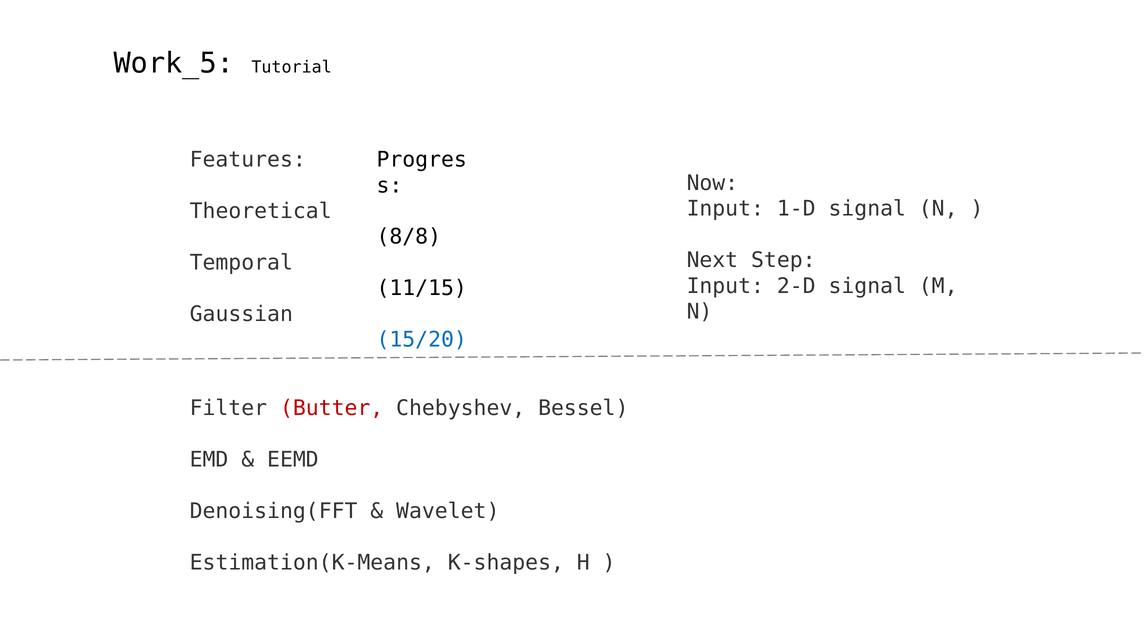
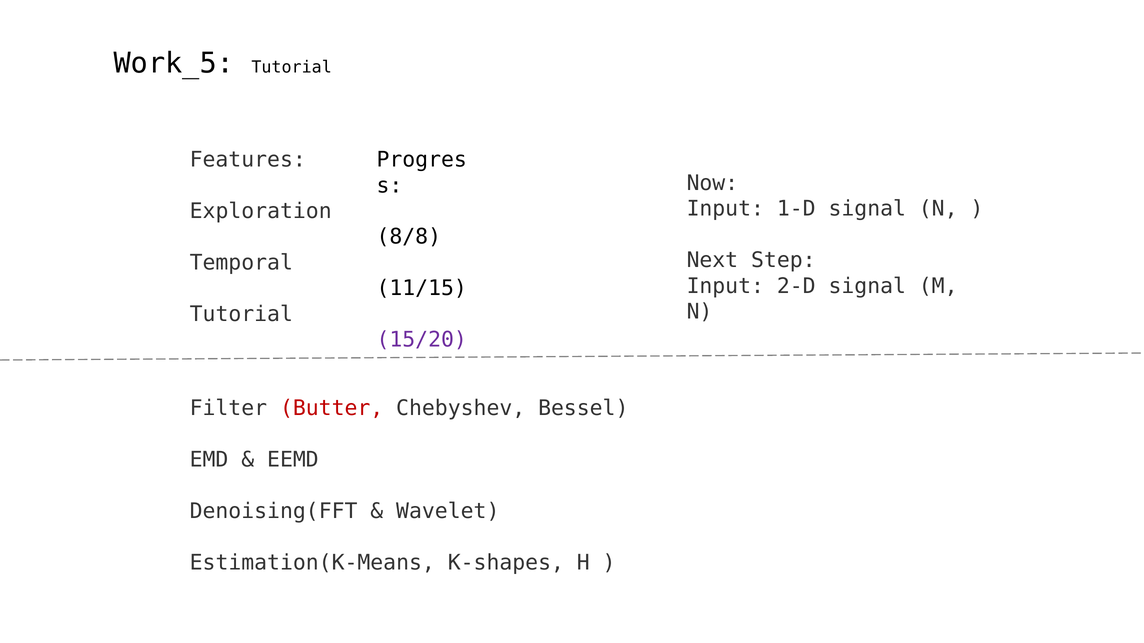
Theoretical: Theoretical -> Exploration (261, 211)
Gaussian: Gaussian -> Tutorial (241, 314)
15/20 colour: blue -> purple (422, 340)
